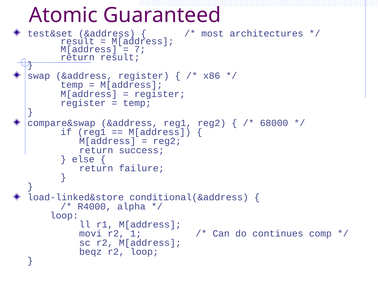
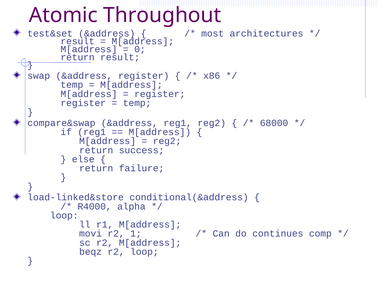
Guaranteed: Guaranteed -> Throughout (162, 15)
7: 7 -> 0 (140, 49)
